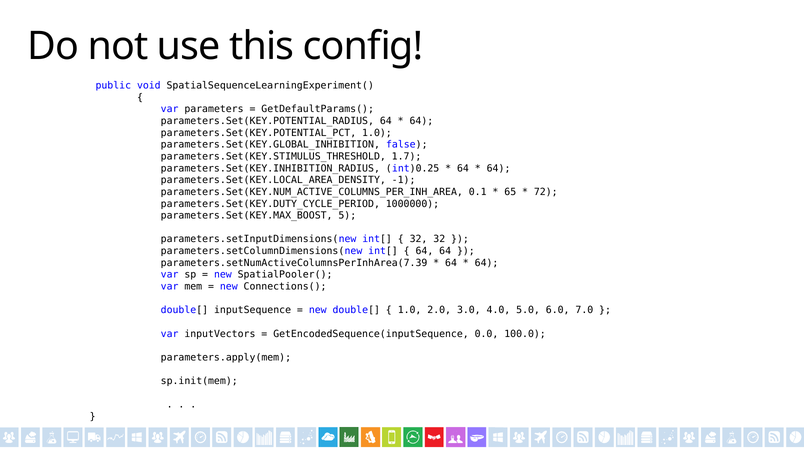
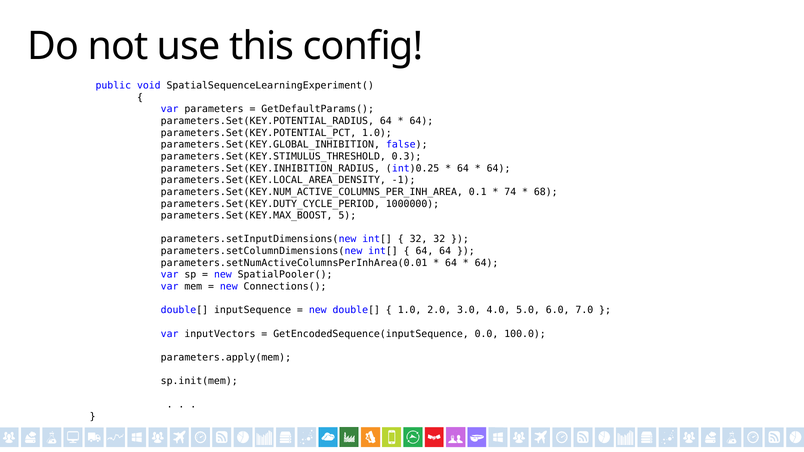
1.7: 1.7 -> 0.3 (407, 157)
65: 65 -> 74 (510, 192)
72: 72 -> 68 (546, 192)
parameters.setNumActiveColumnsPerInhArea(7.39: parameters.setNumActiveColumnsPerInhArea(7.39 -> parameters.setNumActiveColumnsPerInhArea(0.01 (294, 263)
